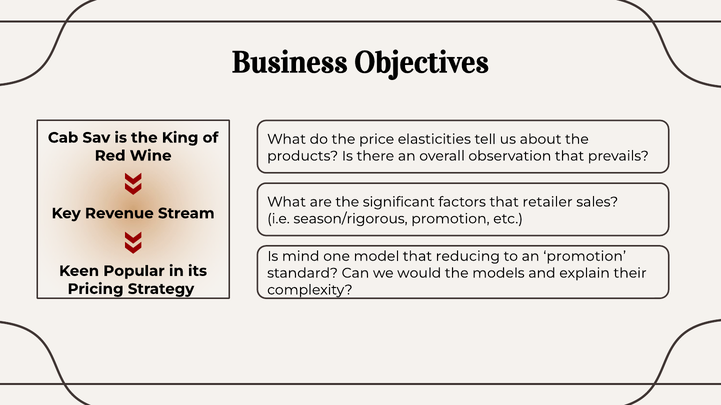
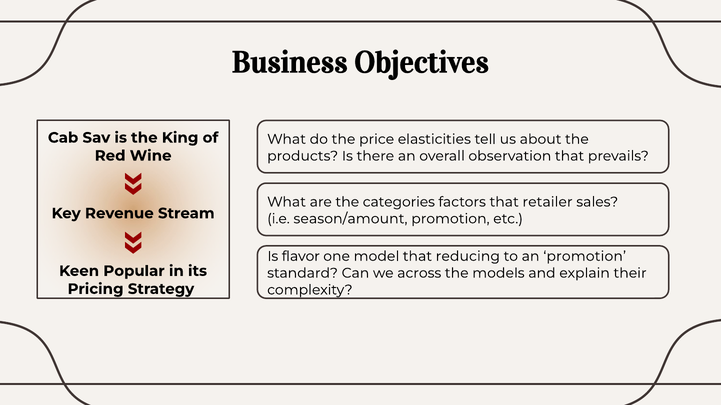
significant: significant -> categories (399, 202)
season/rigorous: season/rigorous -> season/amount (350, 219)
mind: mind -> flavor (301, 257)
would: would -> across (419, 273)
